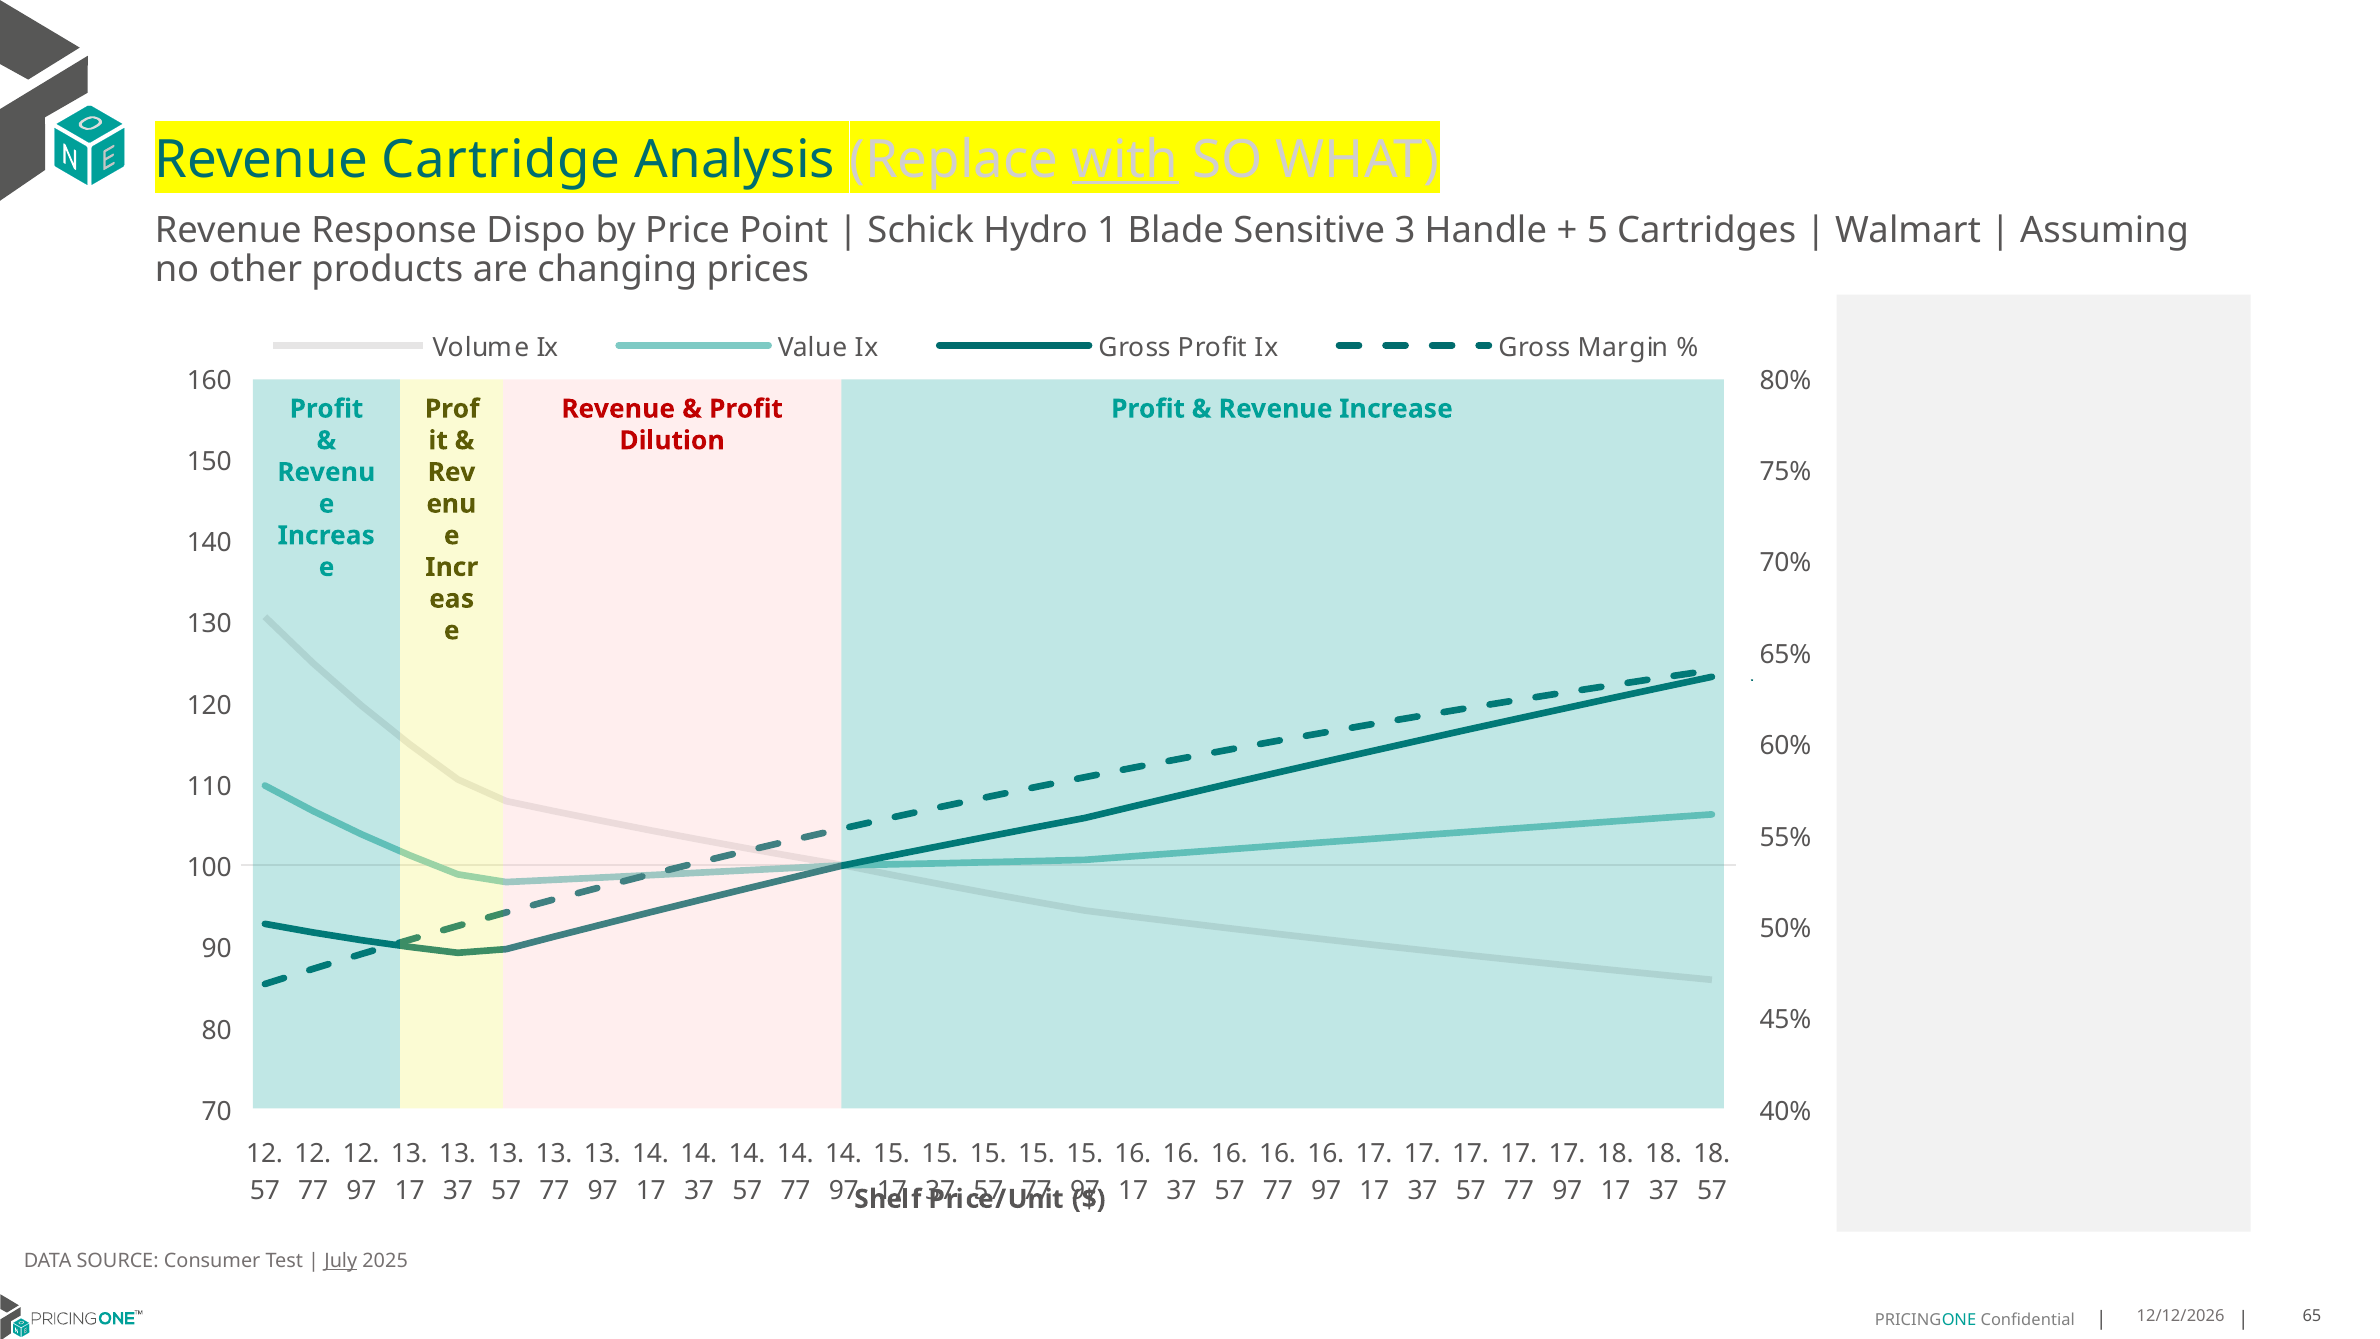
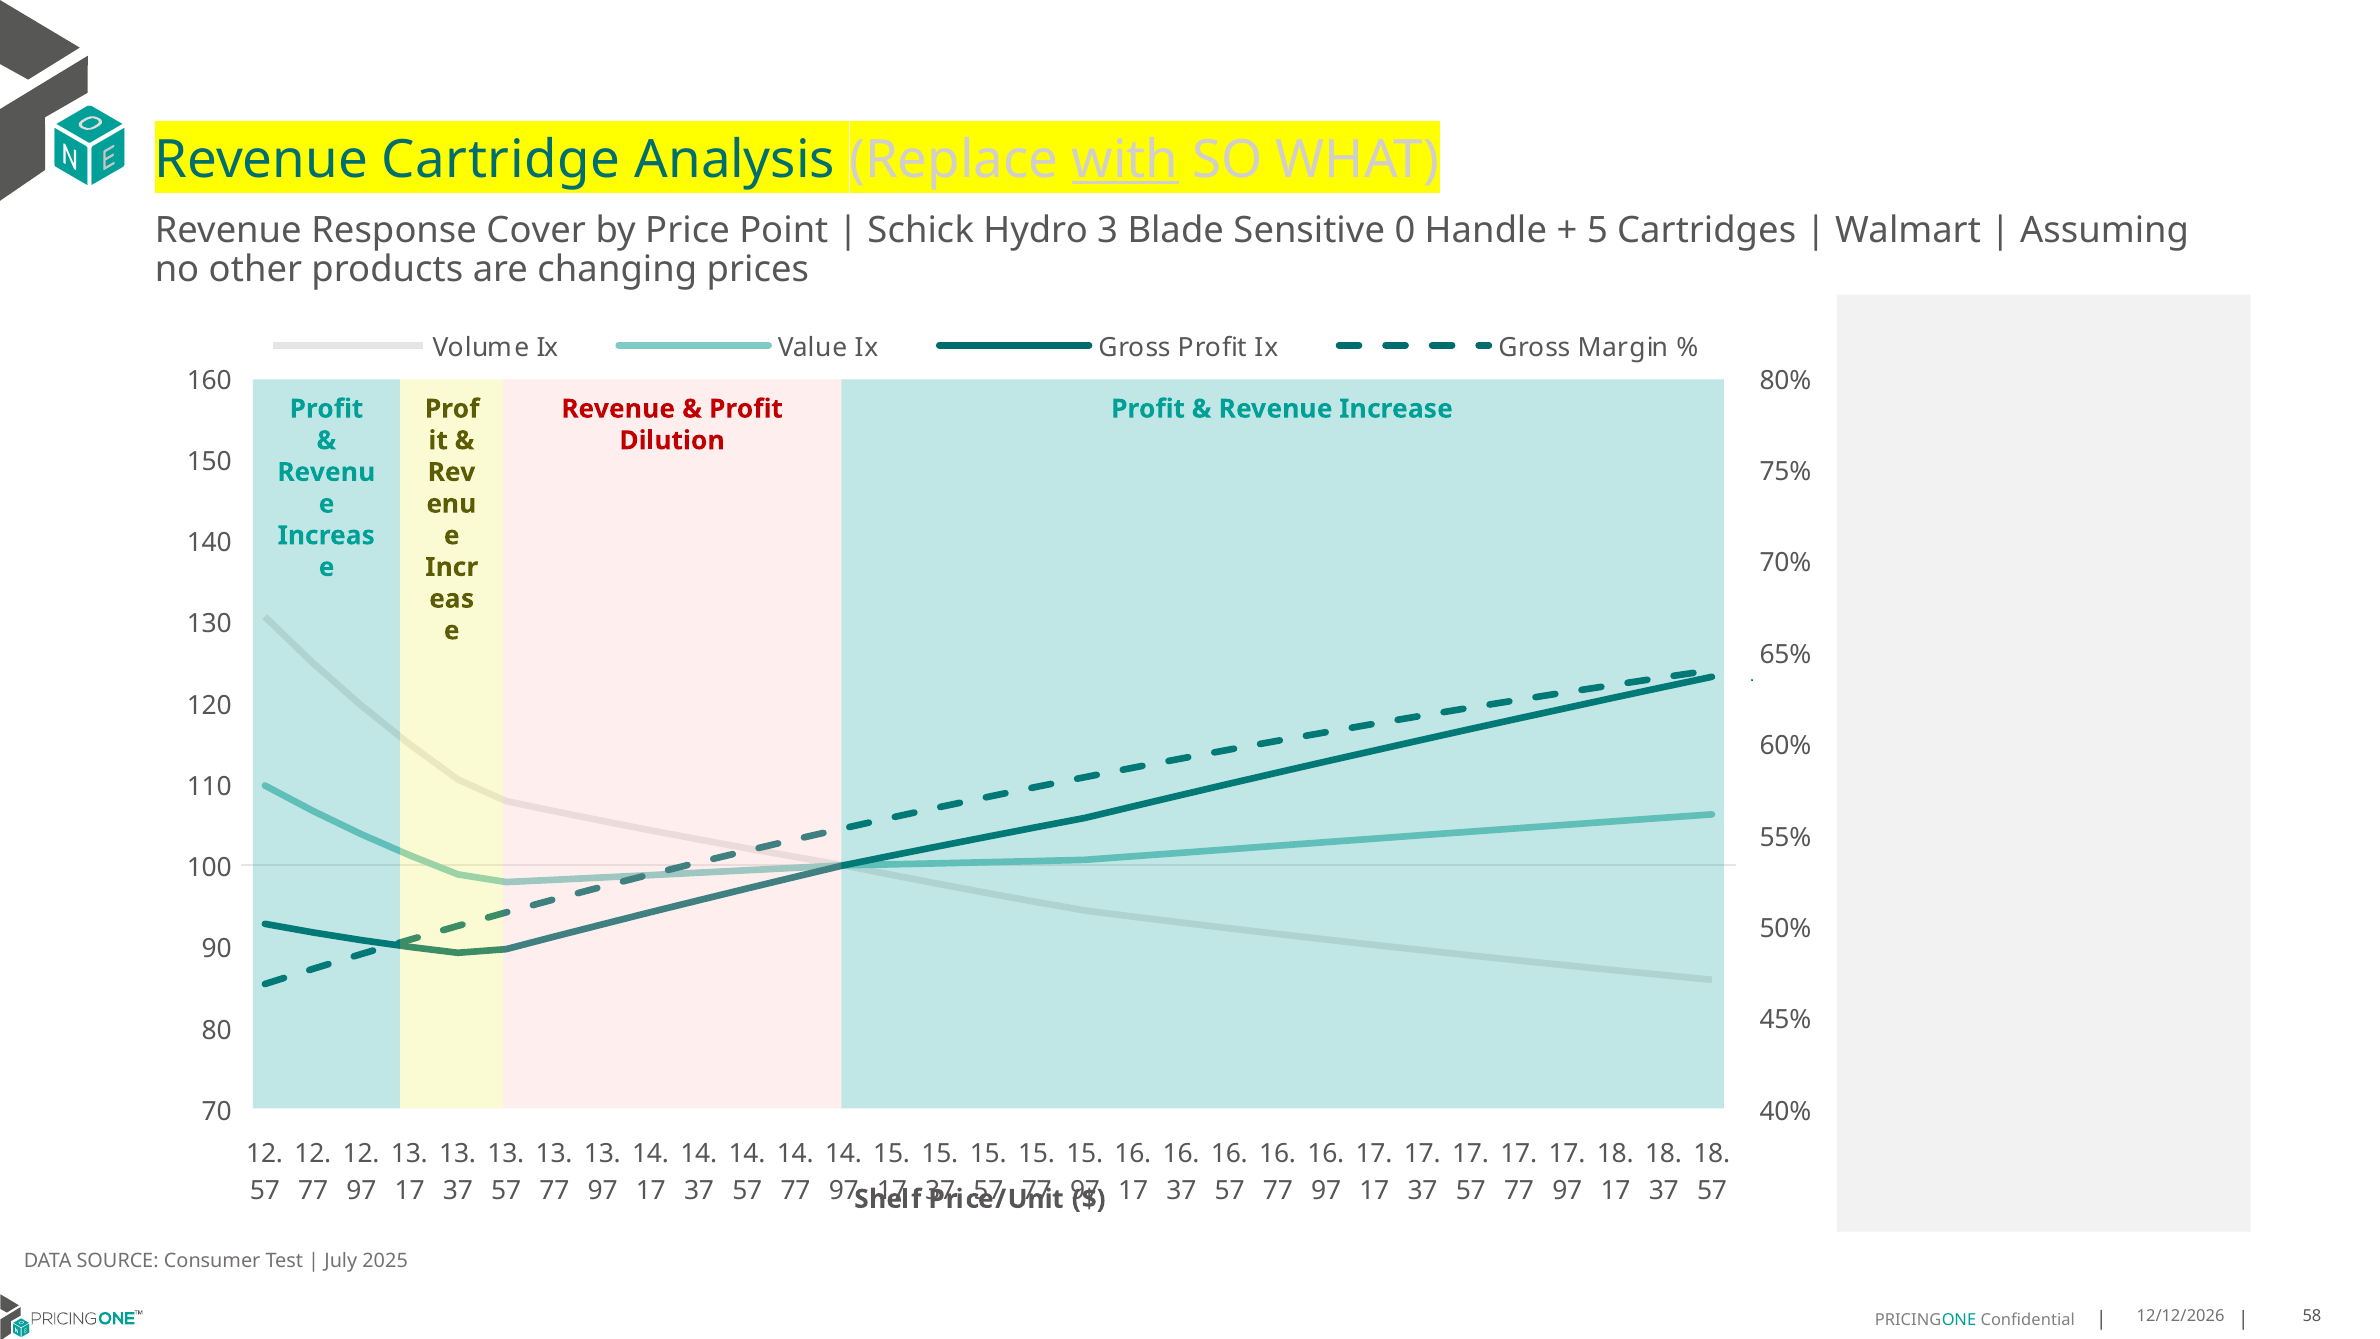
Dispo: Dispo -> Cover (536, 230)
1: 1 -> 3 (1108, 230)
3: 3 -> 0 (1405, 230)
July underline: present -> none (341, 1261)
65: 65 -> 58 (2312, 1316)
